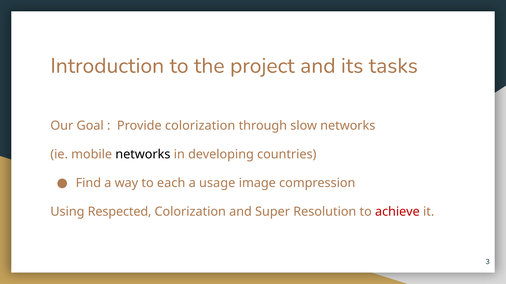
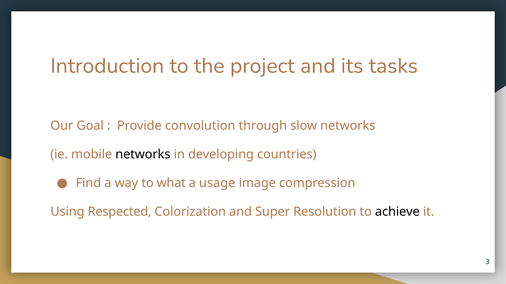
Provide colorization: colorization -> convolution (200, 126)
each: each -> what (171, 183)
achieve colour: red -> black (397, 212)
